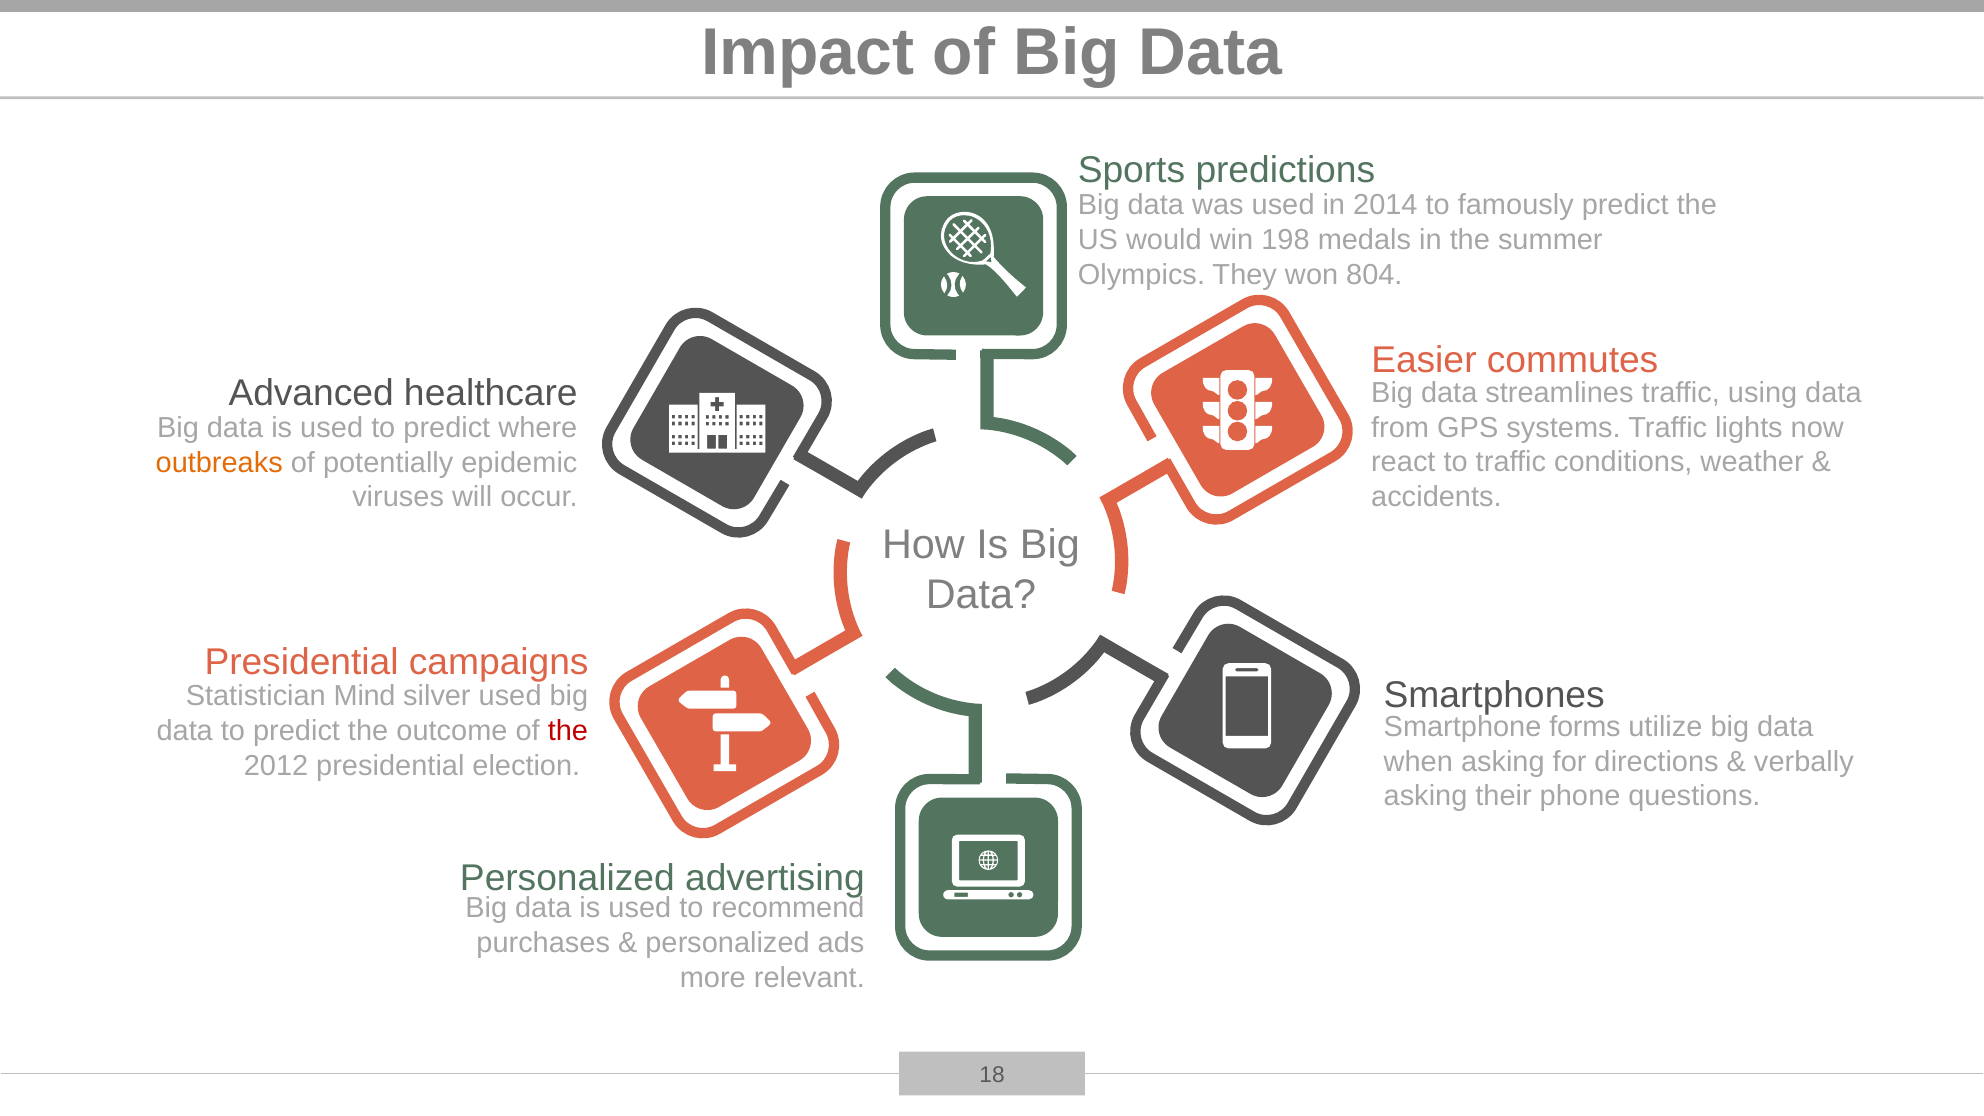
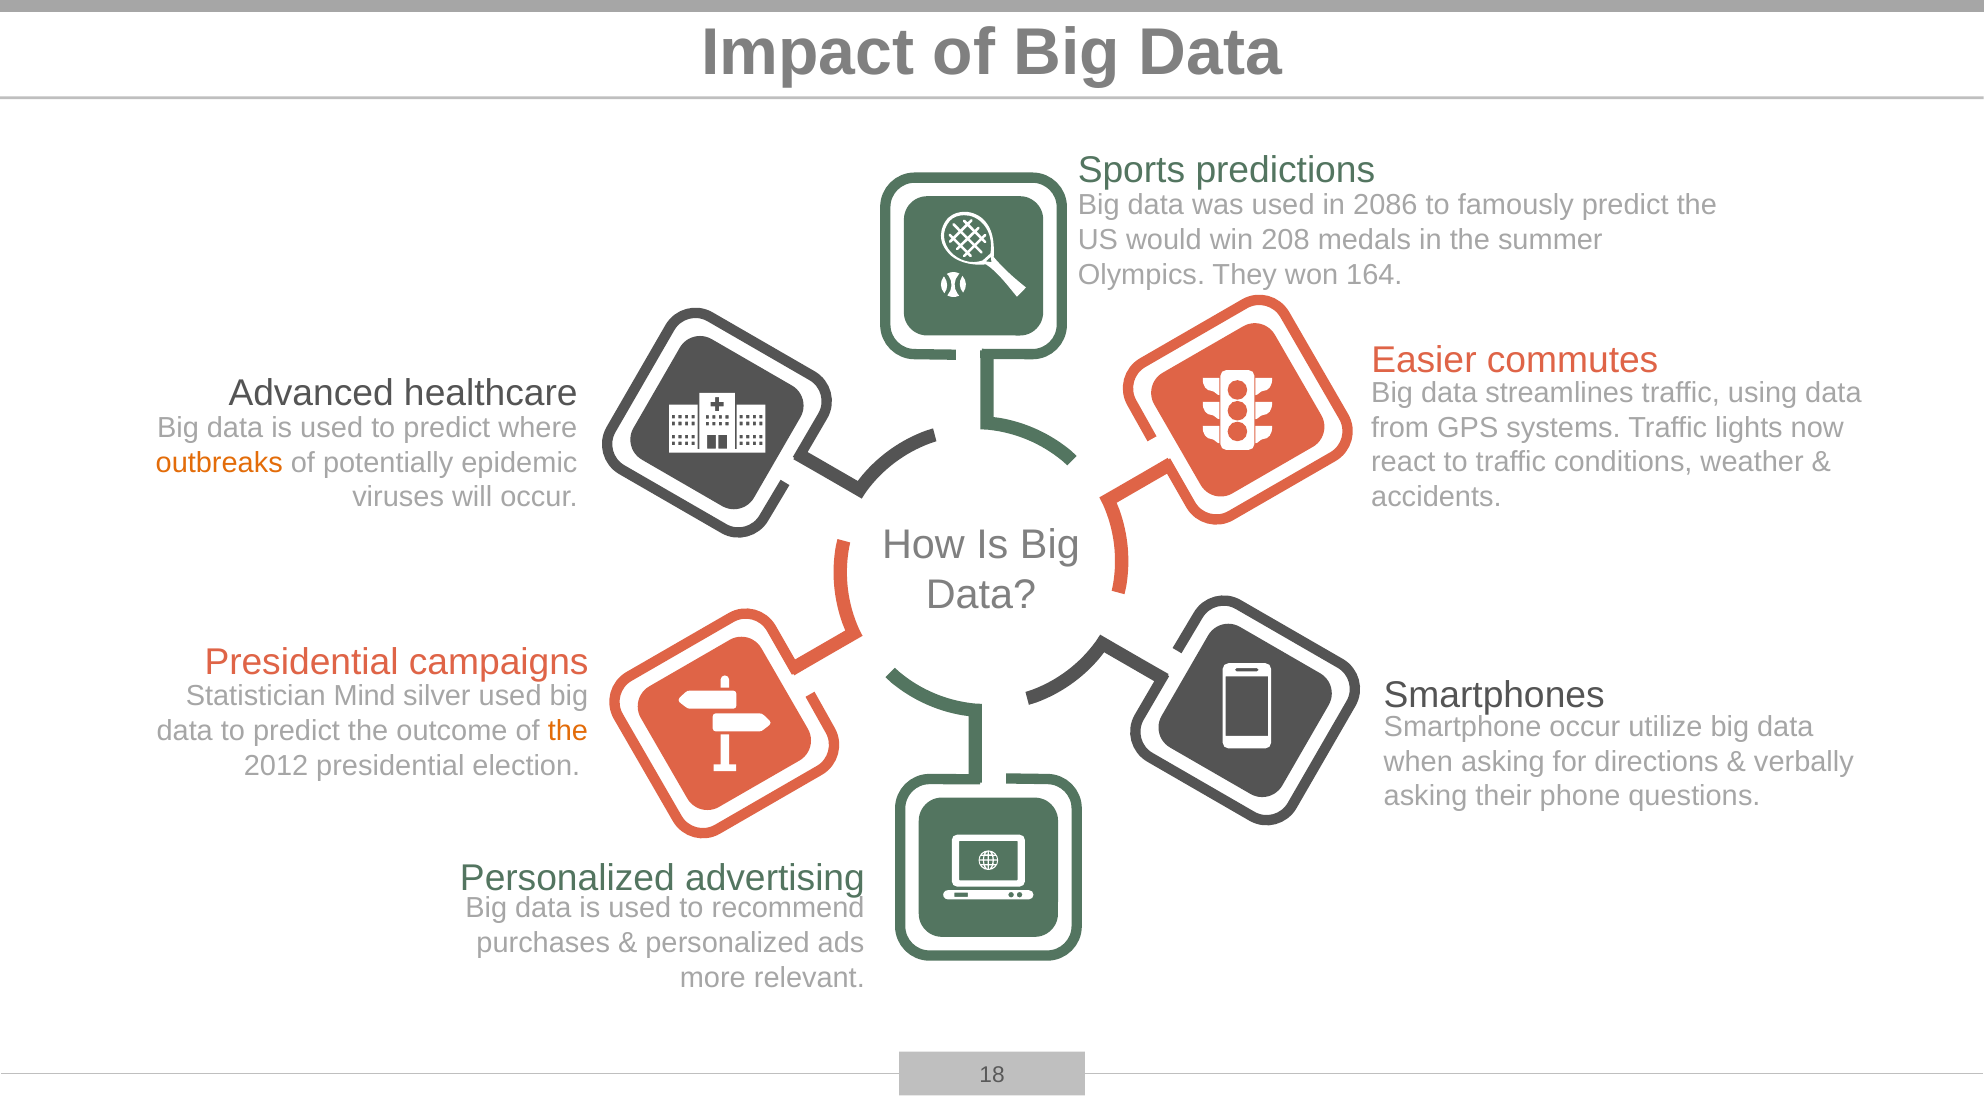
2014: 2014 -> 2086 (1385, 205)
198: 198 -> 208 (1286, 240)
804: 804 -> 164 (1374, 275)
Smartphone forms: forms -> occur (1585, 727)
the colour: red -> orange (568, 731)
